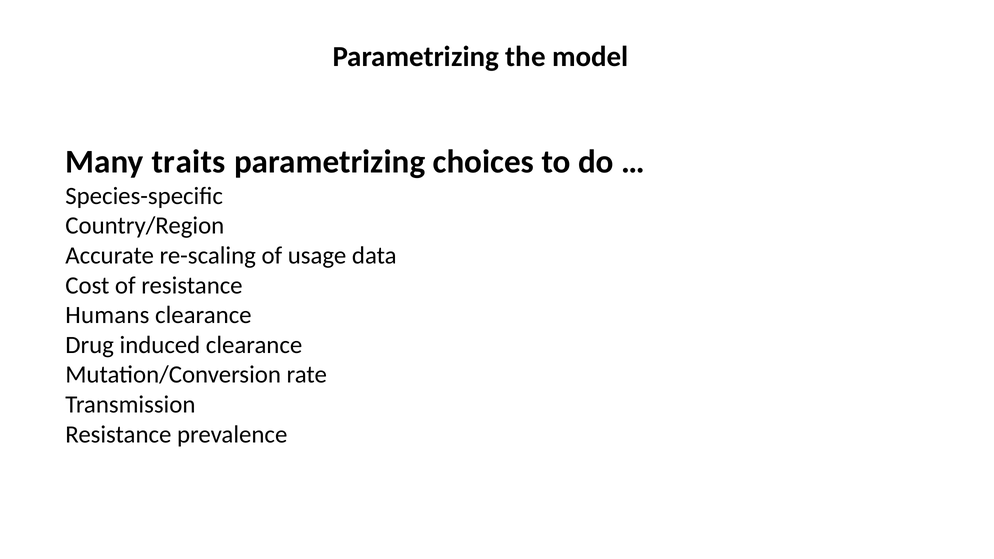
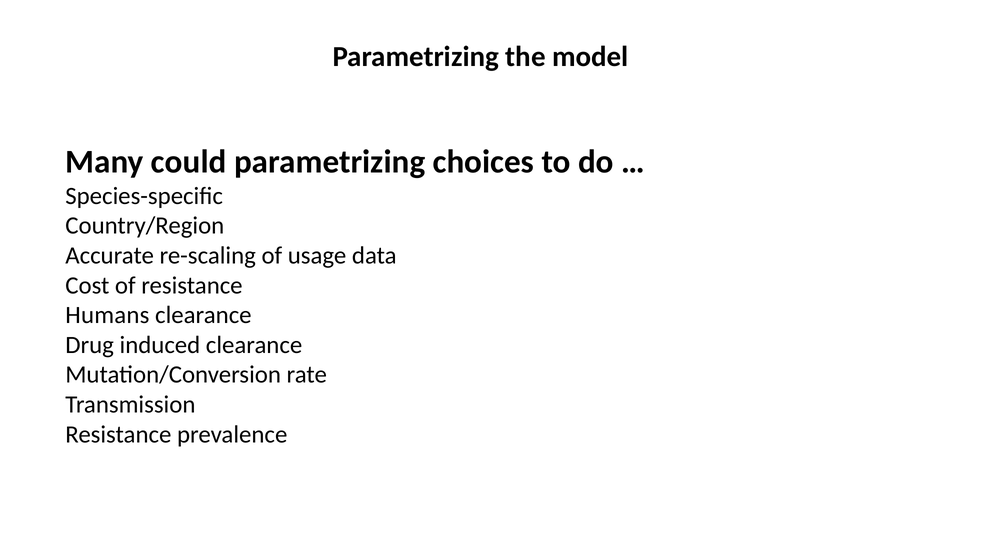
traits: traits -> could (189, 162)
